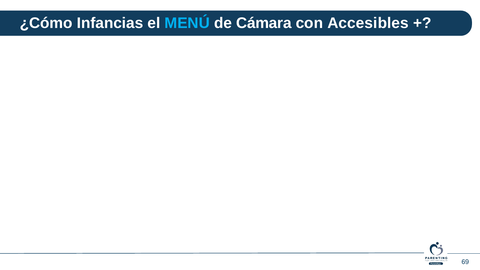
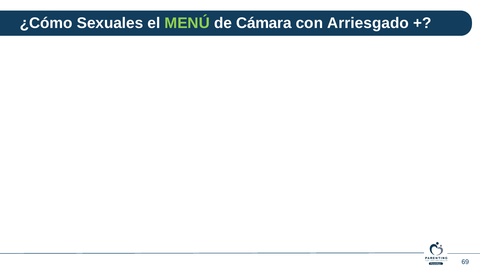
Infancias: Infancias -> Sexuales (110, 23)
MENÚ colour: light blue -> light green (187, 23)
Accesibles: Accesibles -> Arriesgado (368, 23)
